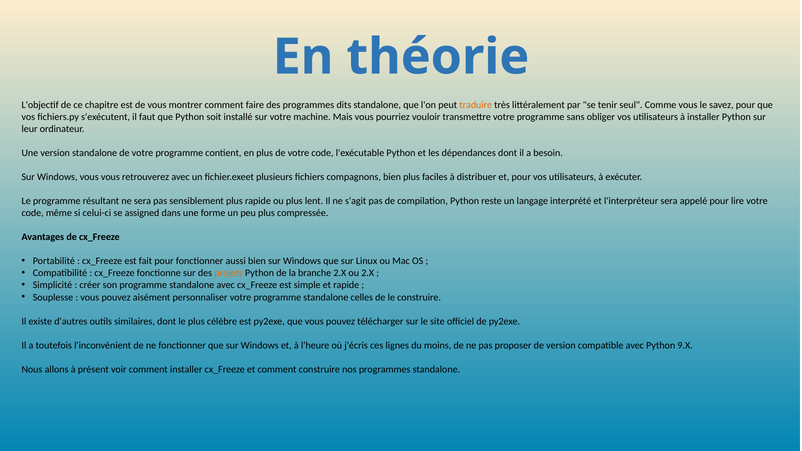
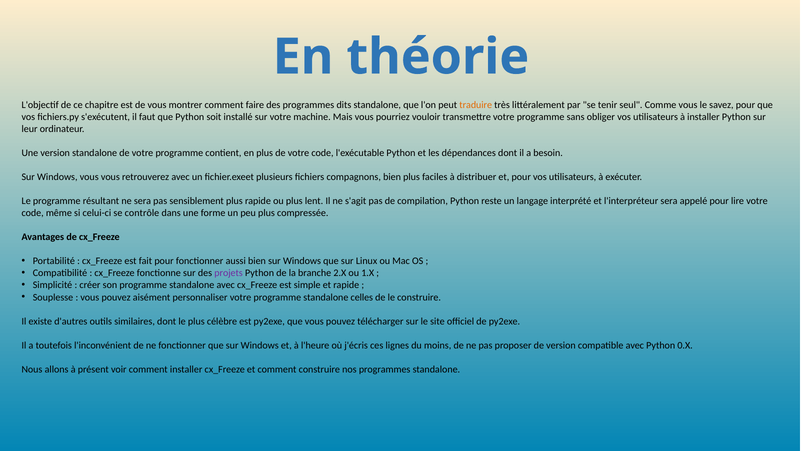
assigned: assigned -> contrôle (142, 213)
projets colour: orange -> purple (229, 273)
ou 2.X: 2.X -> 1.X (368, 273)
9.X: 9.X -> 0.X (685, 345)
